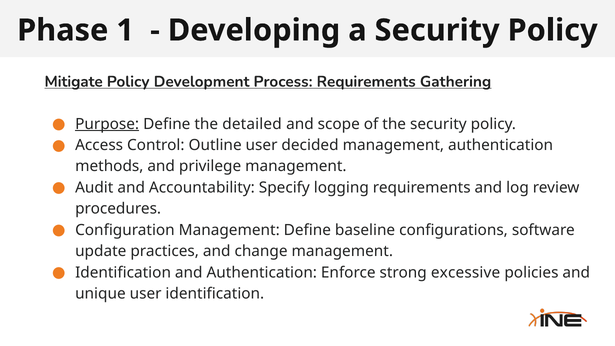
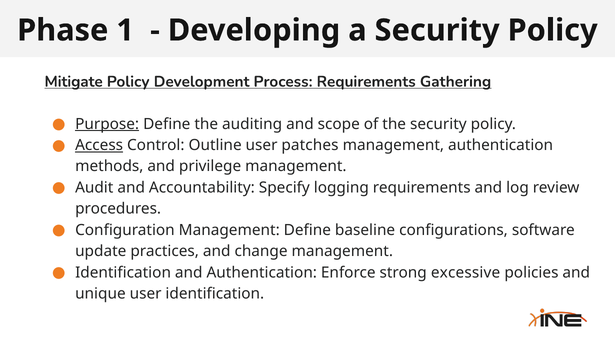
detailed: detailed -> auditing (252, 124)
Access underline: none -> present (99, 145)
decided: decided -> patches (310, 145)
